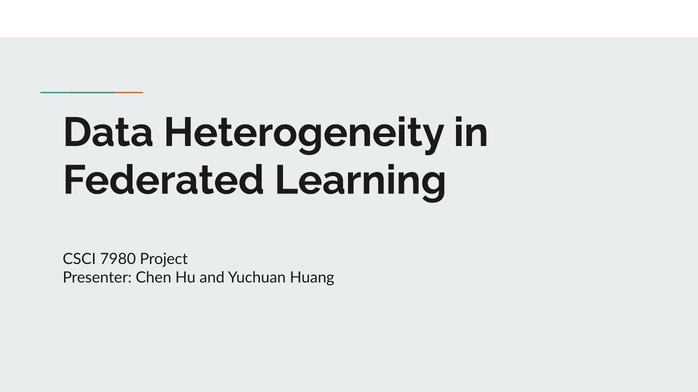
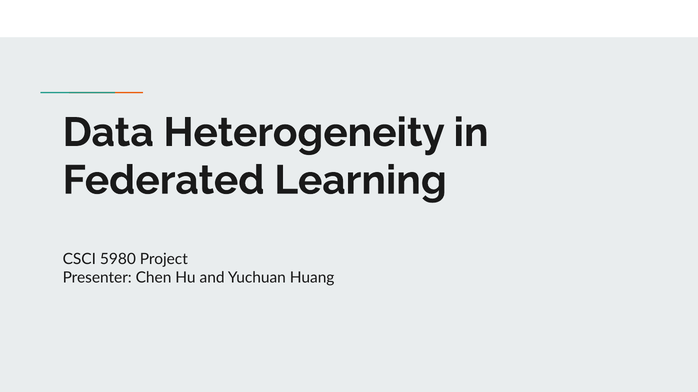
7980: 7980 -> 5980 (118, 259)
